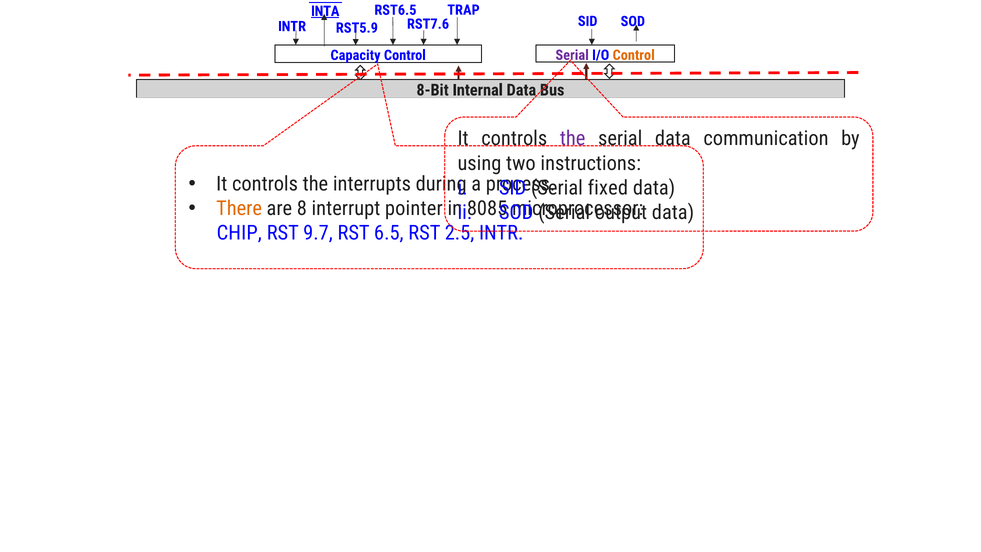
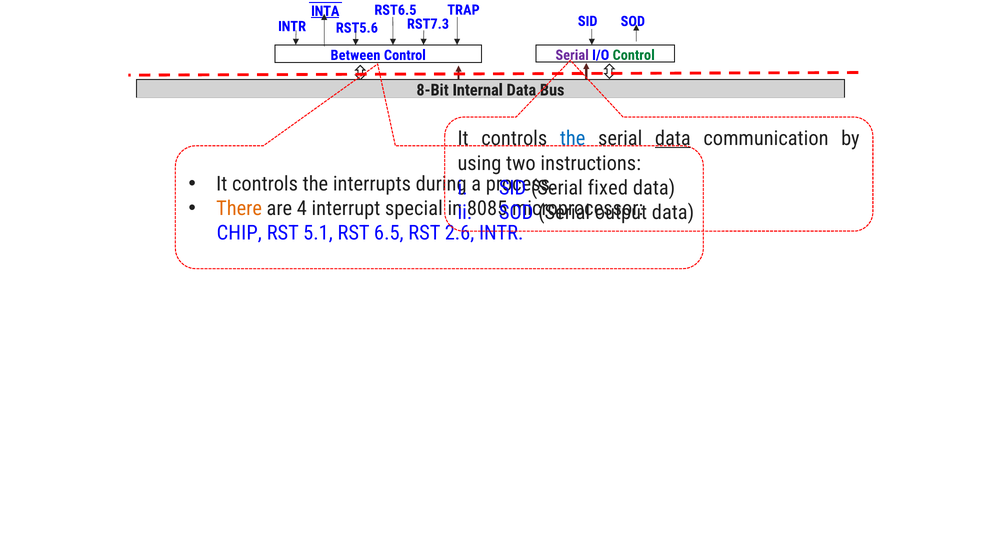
RST7.6: RST7.6 -> RST7.3 (428, 24)
RST5.9: RST5.9 -> RST5.6 (357, 28)
Control colour: orange -> green (634, 55)
Capacity: Capacity -> Between (355, 55)
the colour: purple -> blue (573, 139)
data underline: none -> present (673, 139)
are 8: 8 -> 4 (302, 209)
interrupt pointer: pointer -> special (414, 209)
9.7: 9.7 -> 5.1 (318, 233)
2.5: 2.5 -> 2.6 (460, 233)
